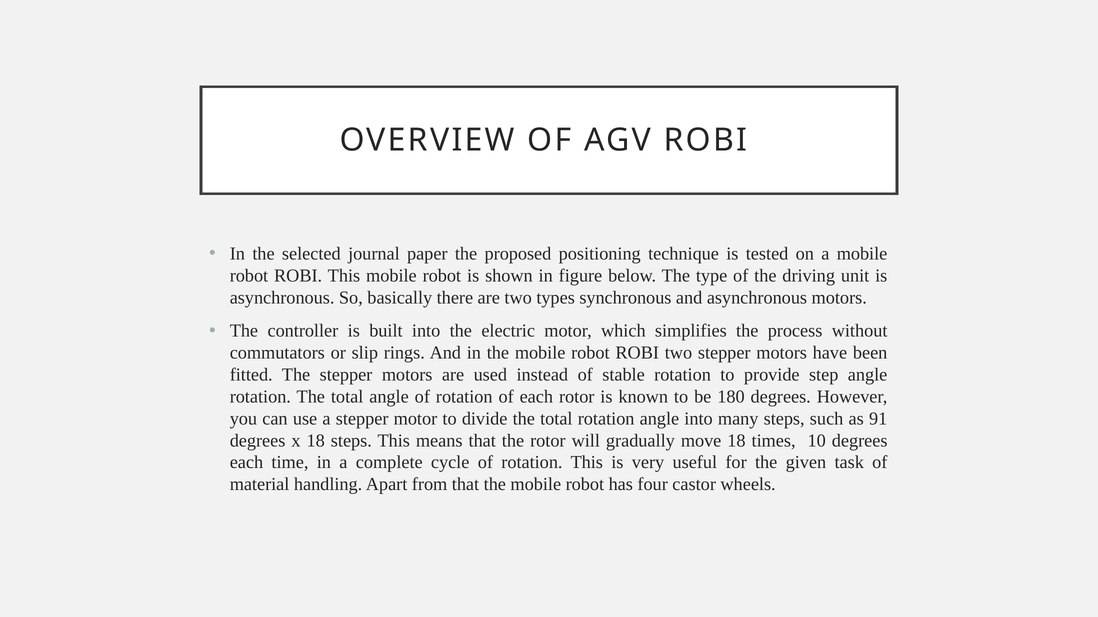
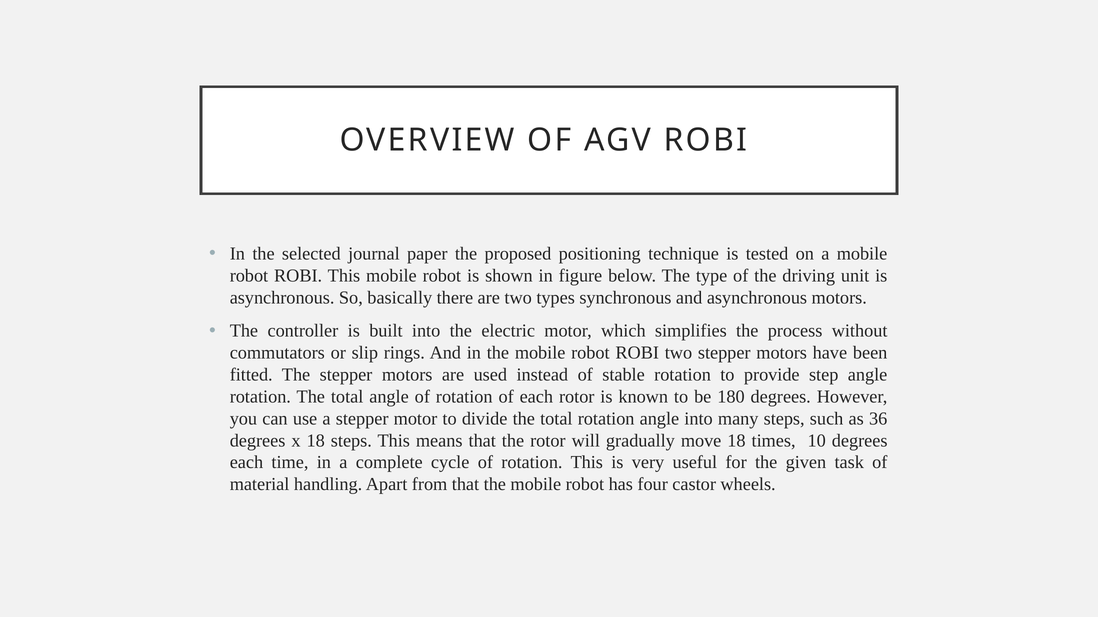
91: 91 -> 36 (878, 419)
